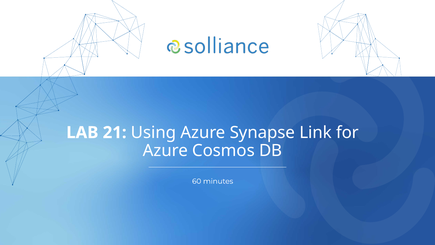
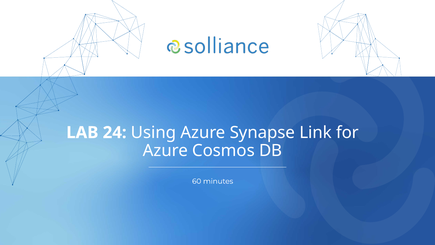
21: 21 -> 24 (115, 132)
